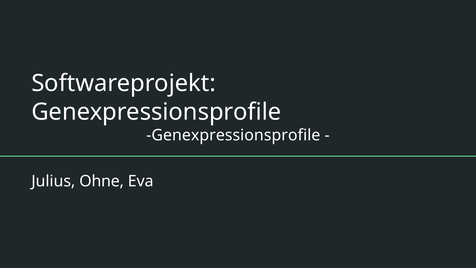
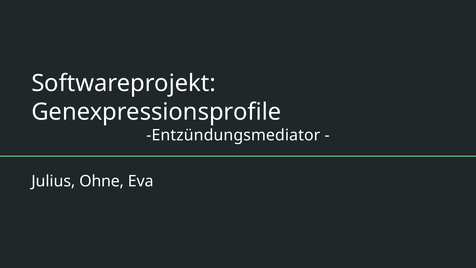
Genexpressionsprofile: Genexpressionsprofile -> Entzündungsmediator (233, 135)
